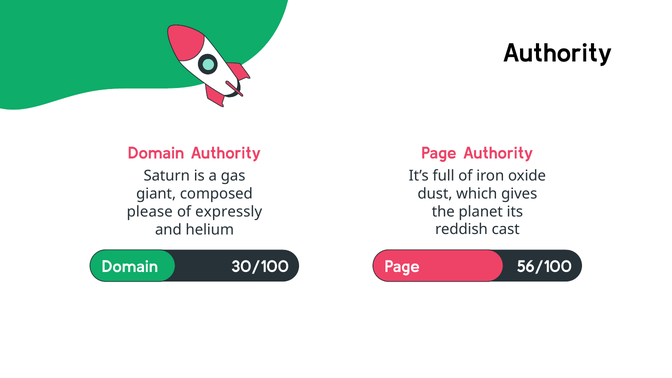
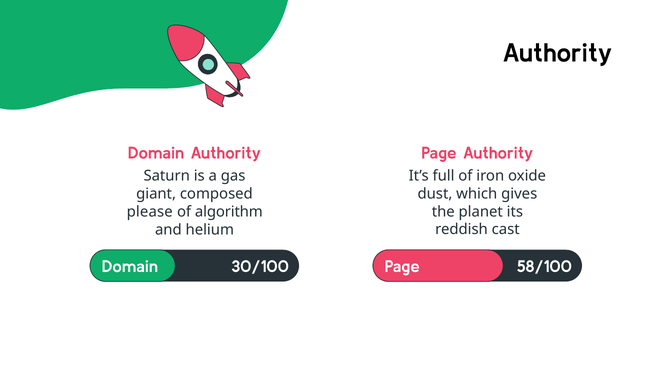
expressly: expressly -> algorithm (229, 212)
56/100: 56/100 -> 58/100 (544, 267)
